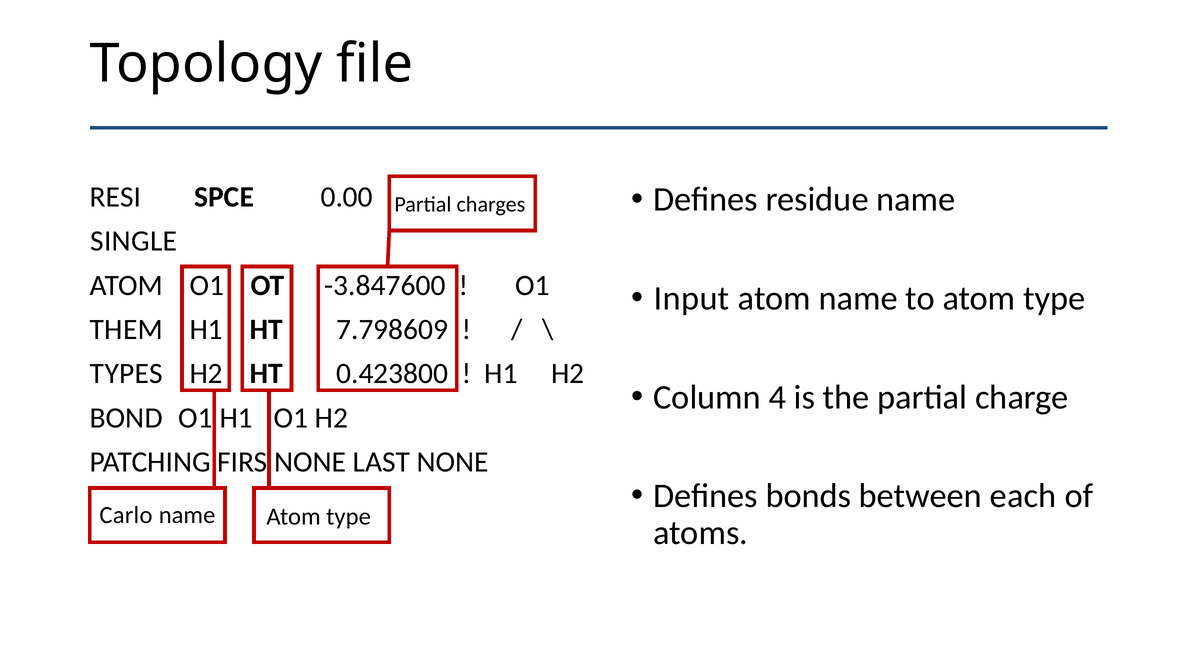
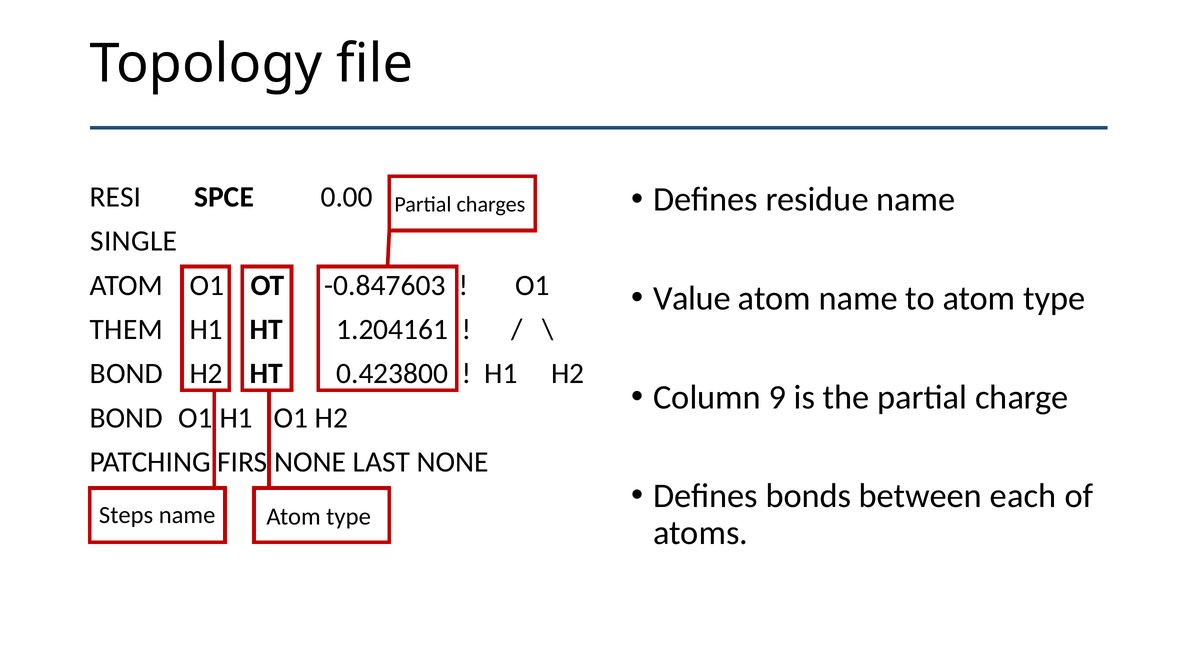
-3.847600: -3.847600 -> -0.847603 (385, 285)
Input: Input -> Value (692, 298)
7.798609: 7.798609 -> 1.204161 (392, 329)
TYPES: TYPES -> BOND (126, 373)
4: 4 -> 9 (777, 397)
Carlo: Carlo -> Steps (126, 515)
